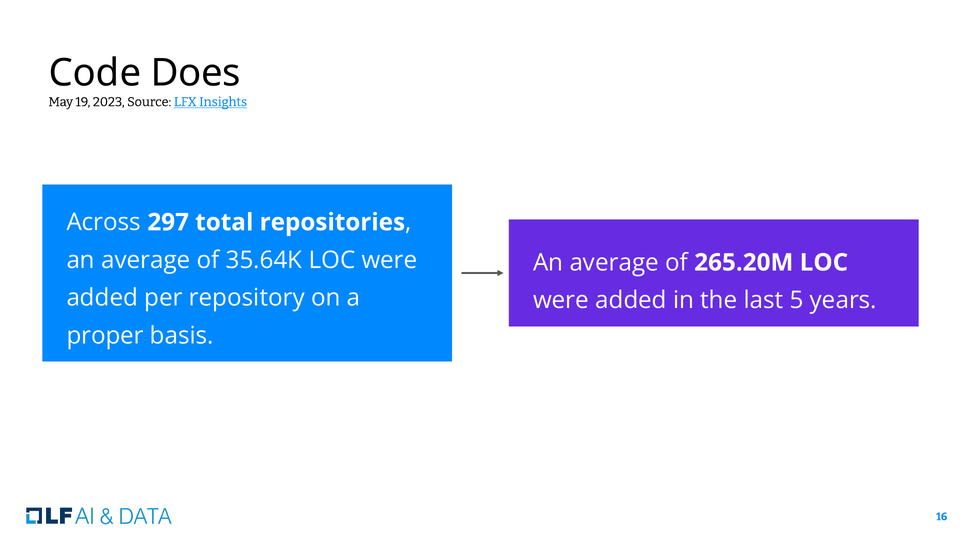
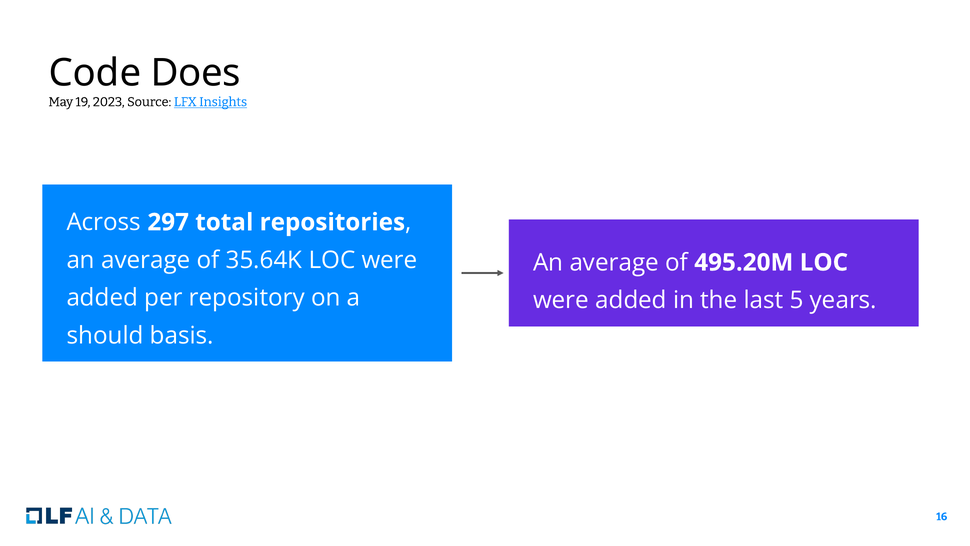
265.20M: 265.20M -> 495.20M (744, 262)
proper: proper -> should (105, 336)
